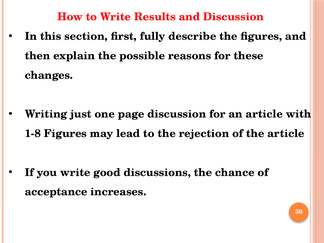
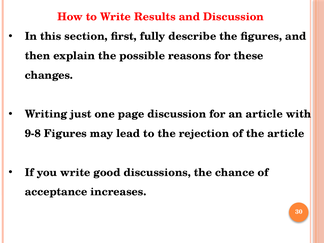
1-8: 1-8 -> 9-8 (33, 134)
